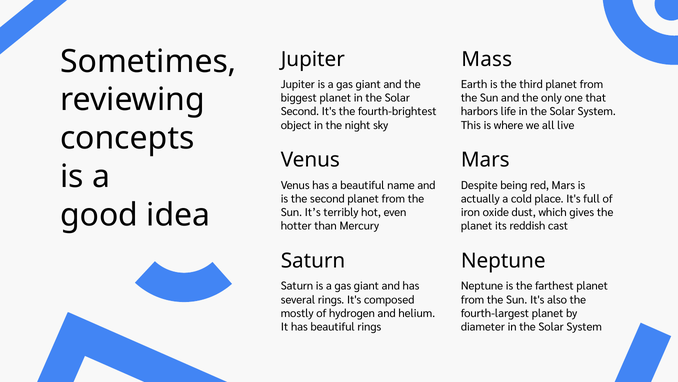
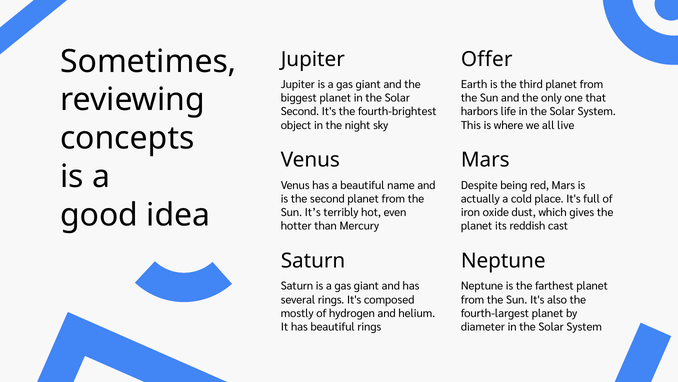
Mass: Mass -> Offer (487, 59)
